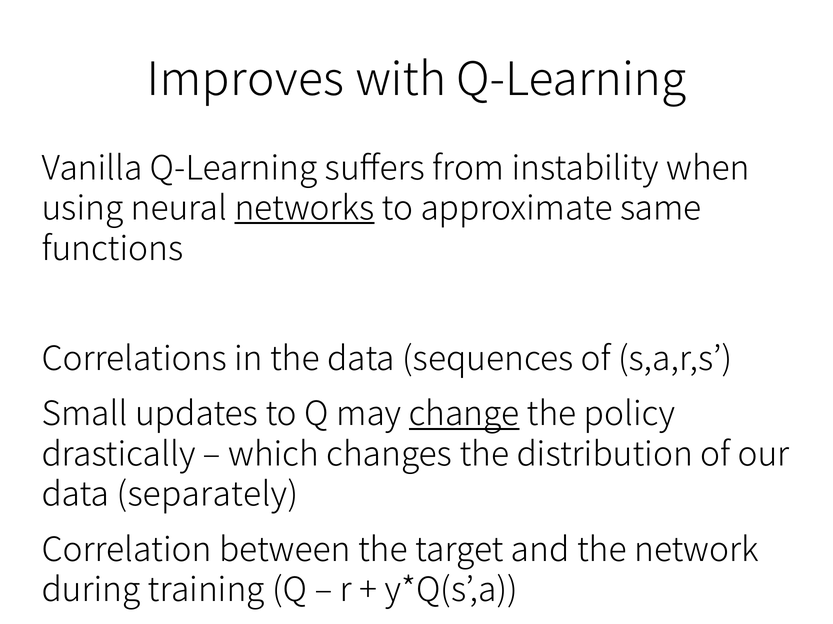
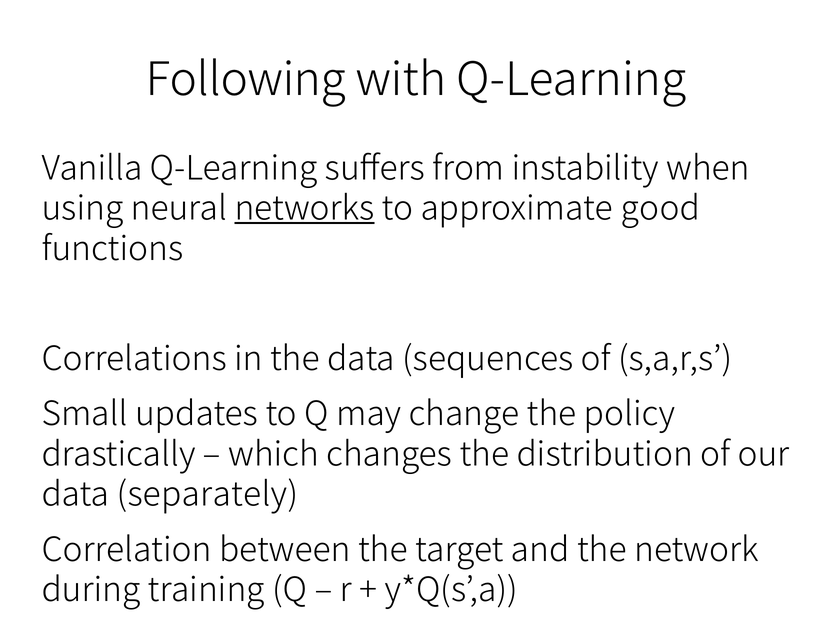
Improves: Improves -> Following (246, 80)
same: same -> good (660, 209)
change underline: present -> none (464, 415)
